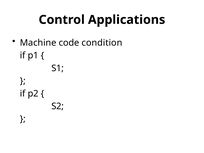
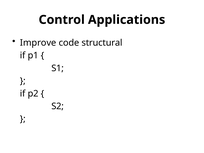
Machine: Machine -> Improve (38, 43)
condition: condition -> structural (102, 43)
